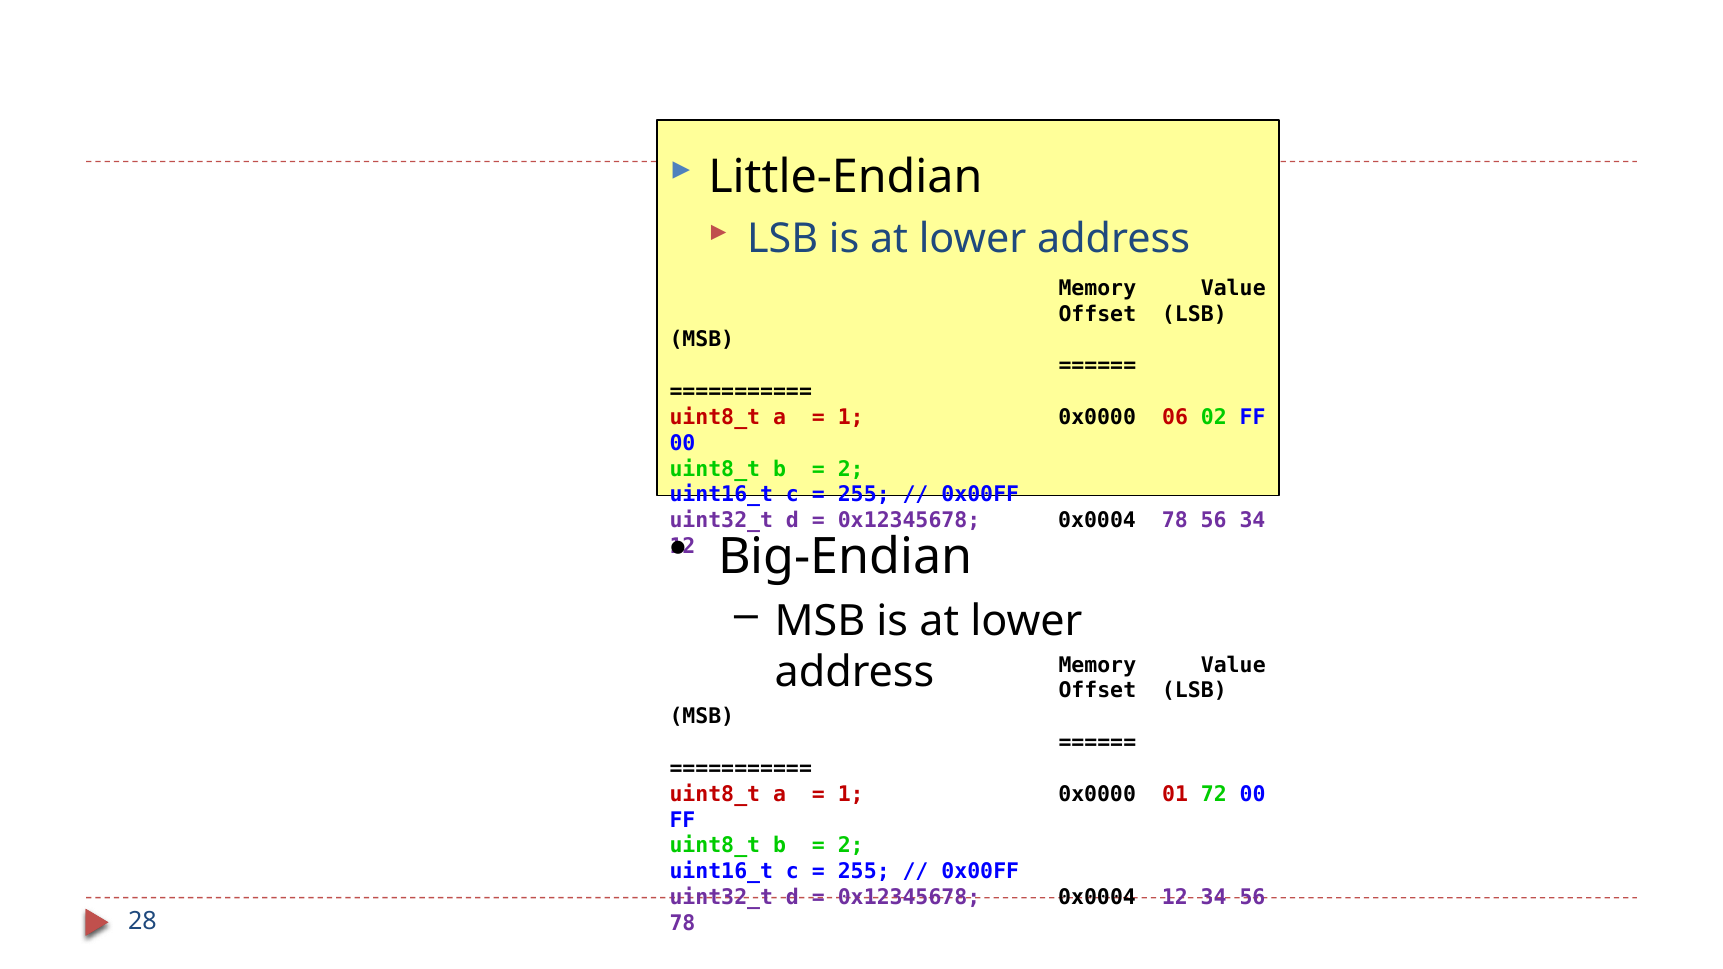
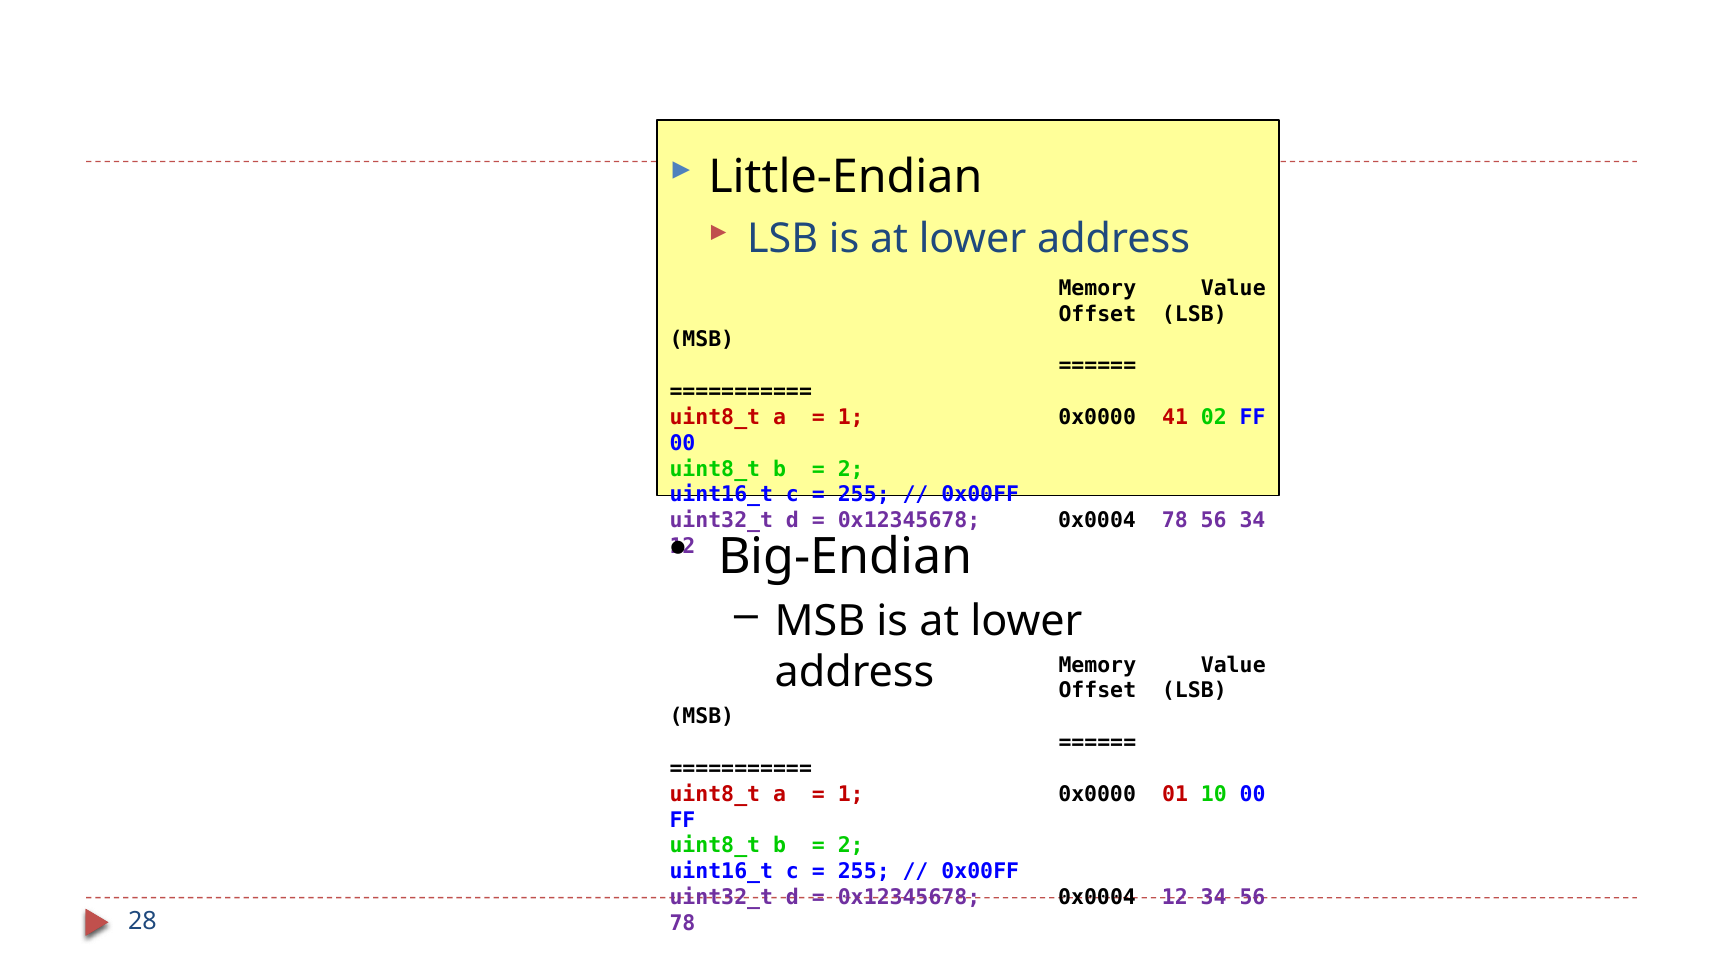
06: 06 -> 41 (1175, 417)
72: 72 -> 10 (1214, 794)
